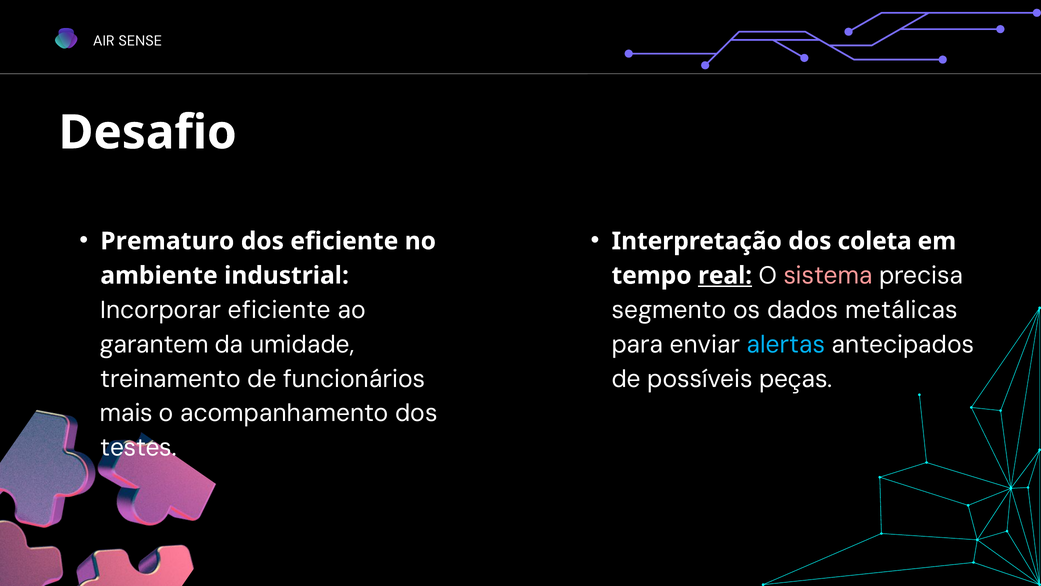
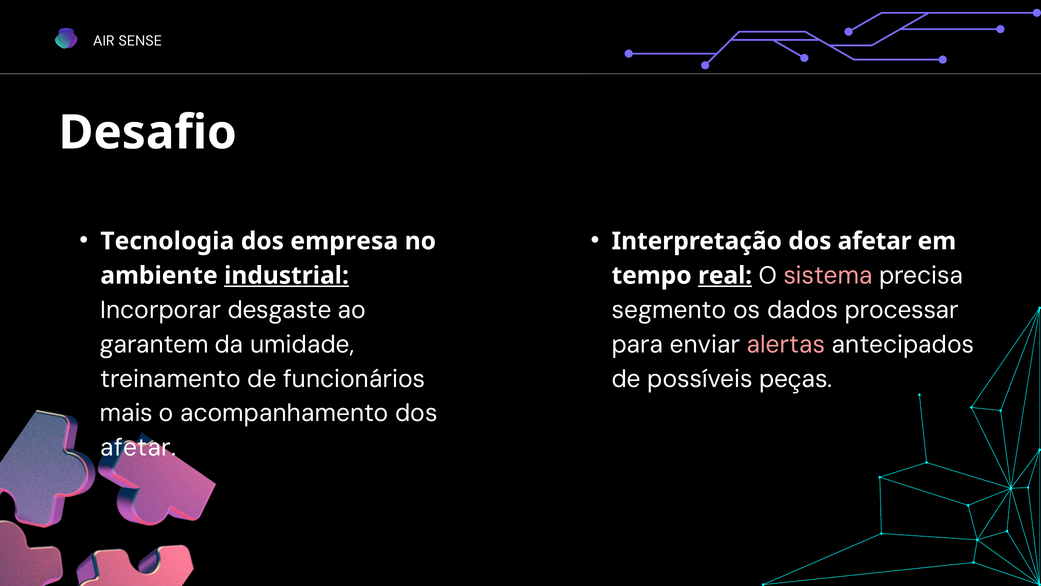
Prematuro: Prematuro -> Tecnologia (167, 241)
dos eficiente: eficiente -> empresa (344, 241)
Interpretação dos coleta: coleta -> afetar (875, 241)
industrial underline: none -> present (286, 275)
Incorporar eficiente: eficiente -> desgaste (280, 310)
metálicas: metálicas -> processar (902, 310)
alertas colour: light blue -> pink (786, 344)
testes: testes -> afetar (138, 447)
